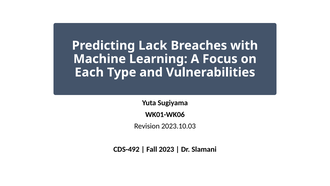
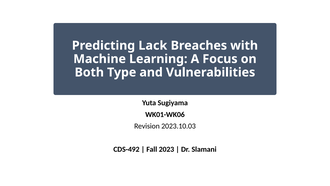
Each: Each -> Both (89, 72)
